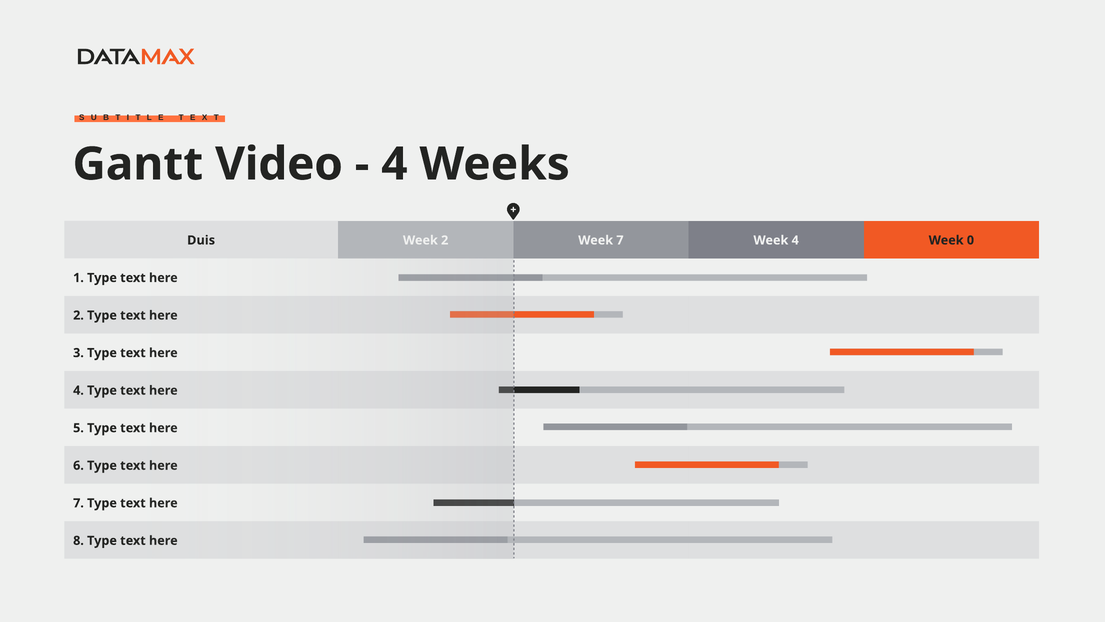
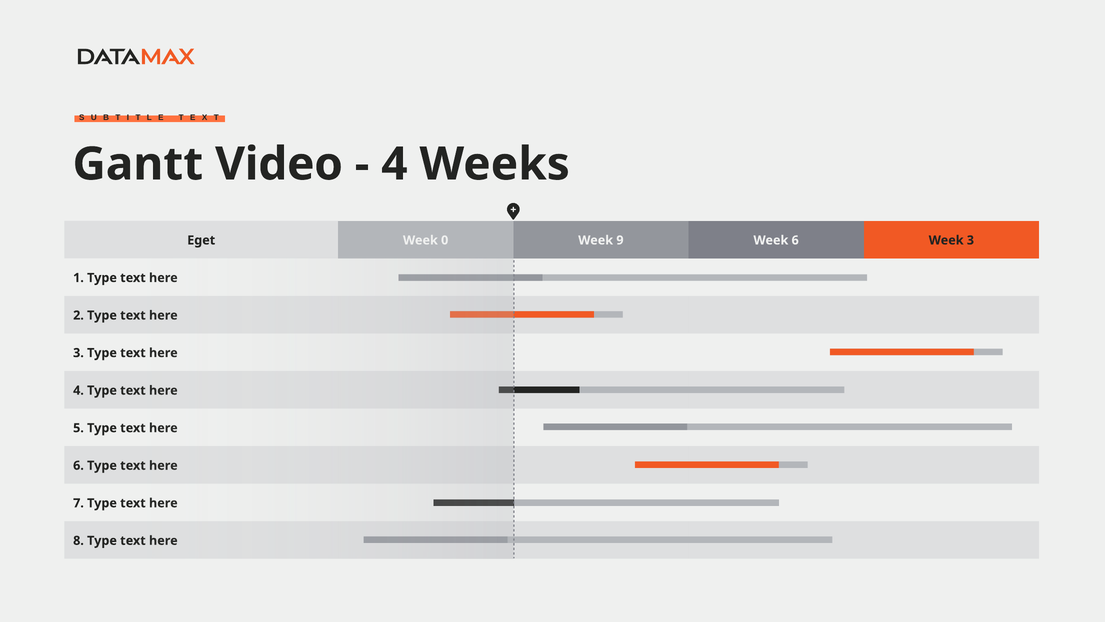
Duis: Duis -> Eget (201, 240)
Week 2: 2 -> 0 (445, 240)
Week 7: 7 -> 9 (620, 240)
Week 4: 4 -> 6 (795, 240)
Week 0: 0 -> 3 (970, 240)
